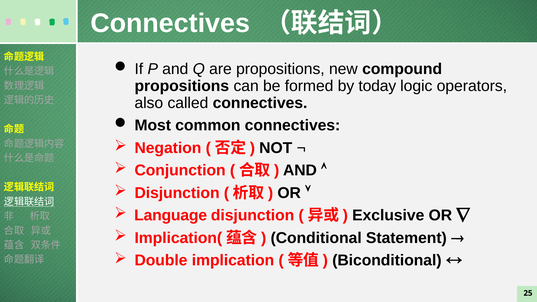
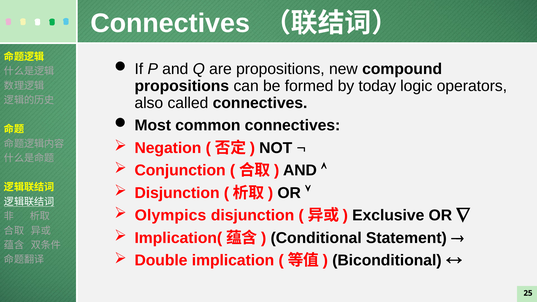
Language: Language -> Olympics (170, 215)
